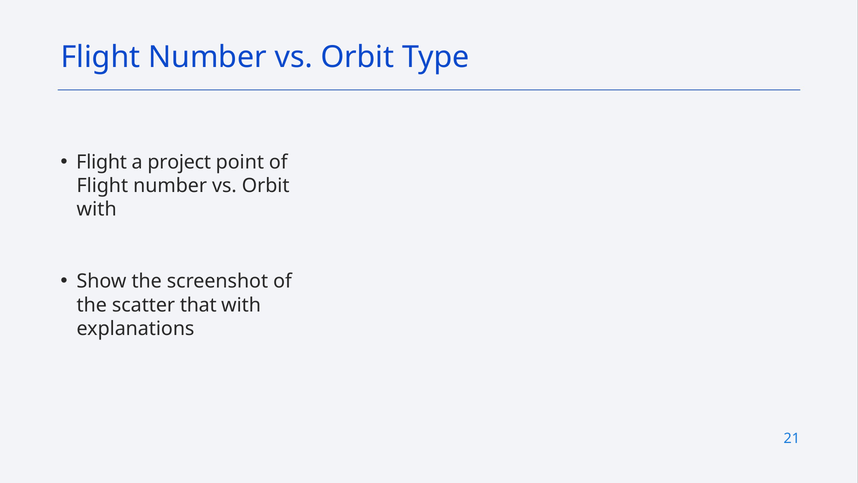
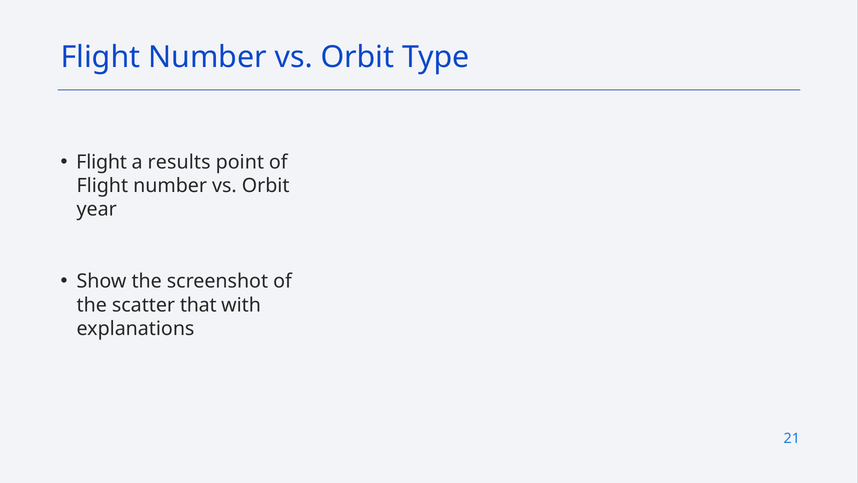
project: project -> results (179, 162)
with: with -> year (97, 209)
